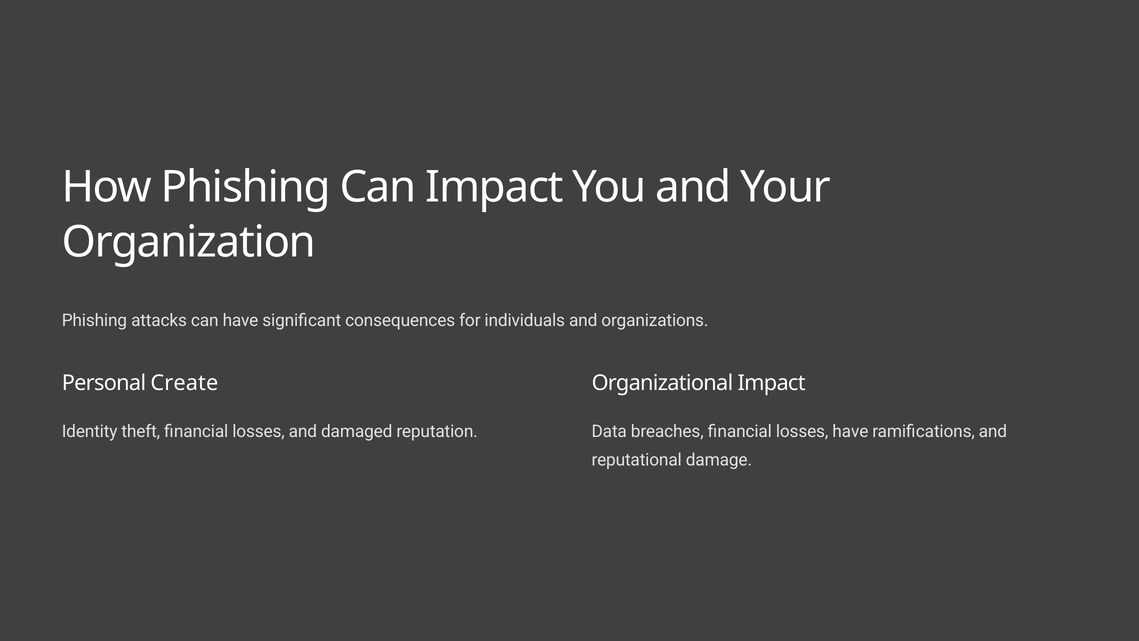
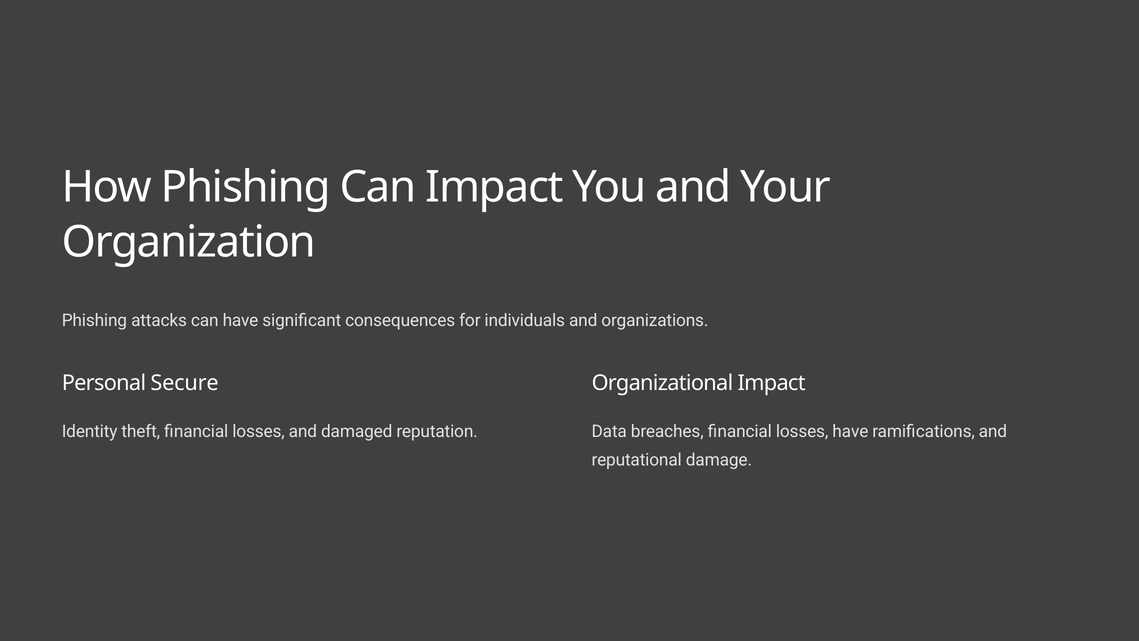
Create: Create -> Secure (185, 383)
